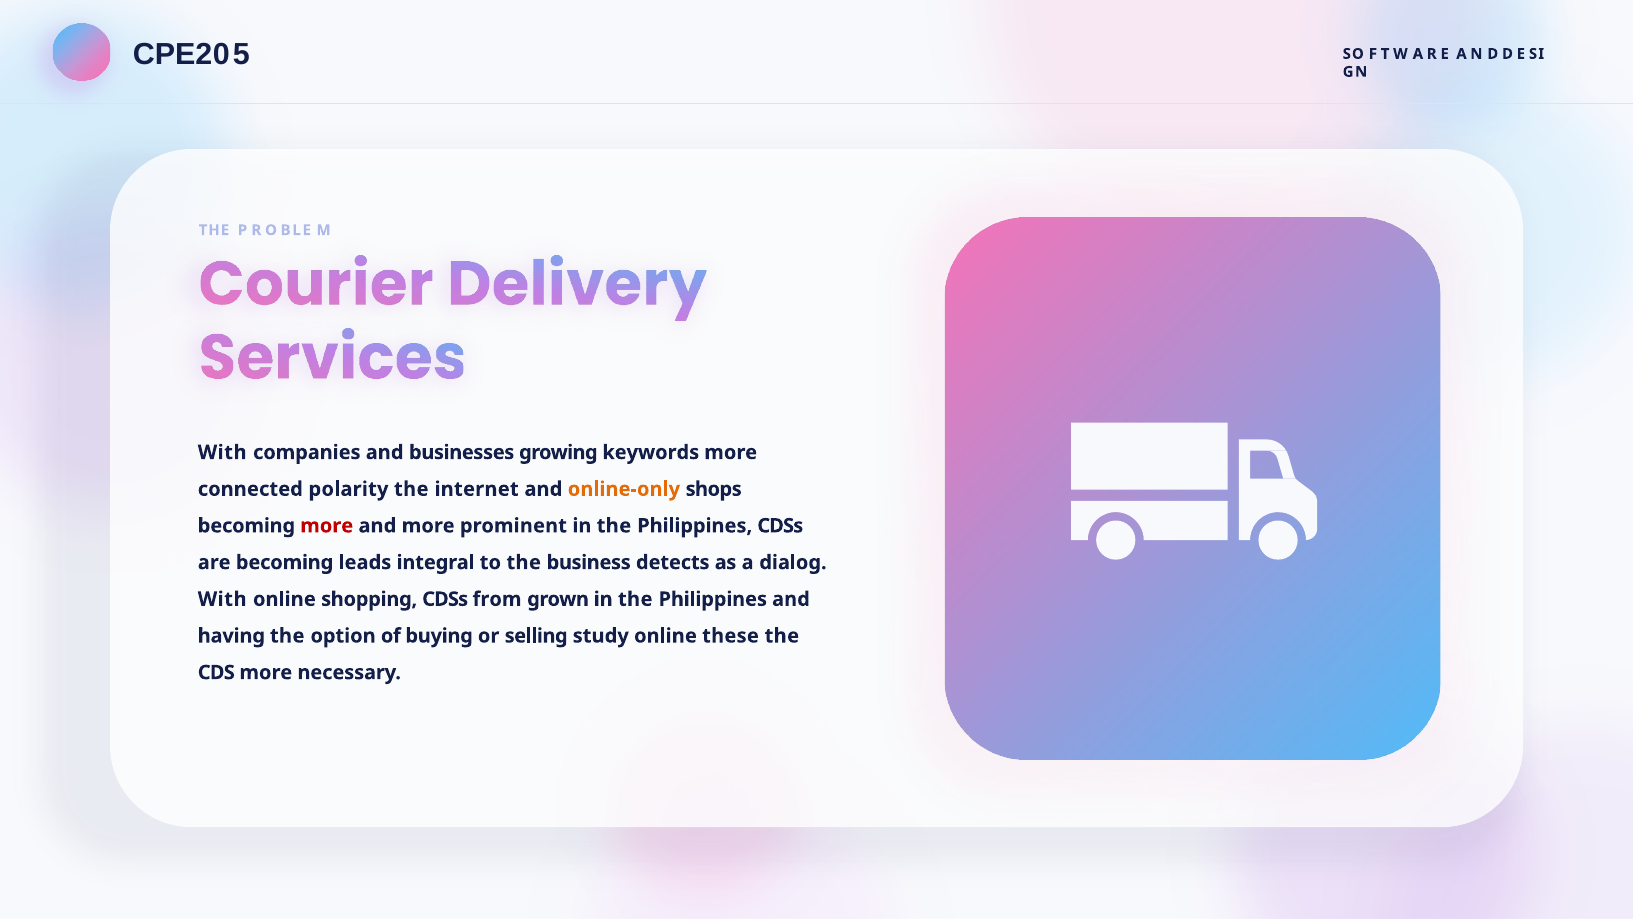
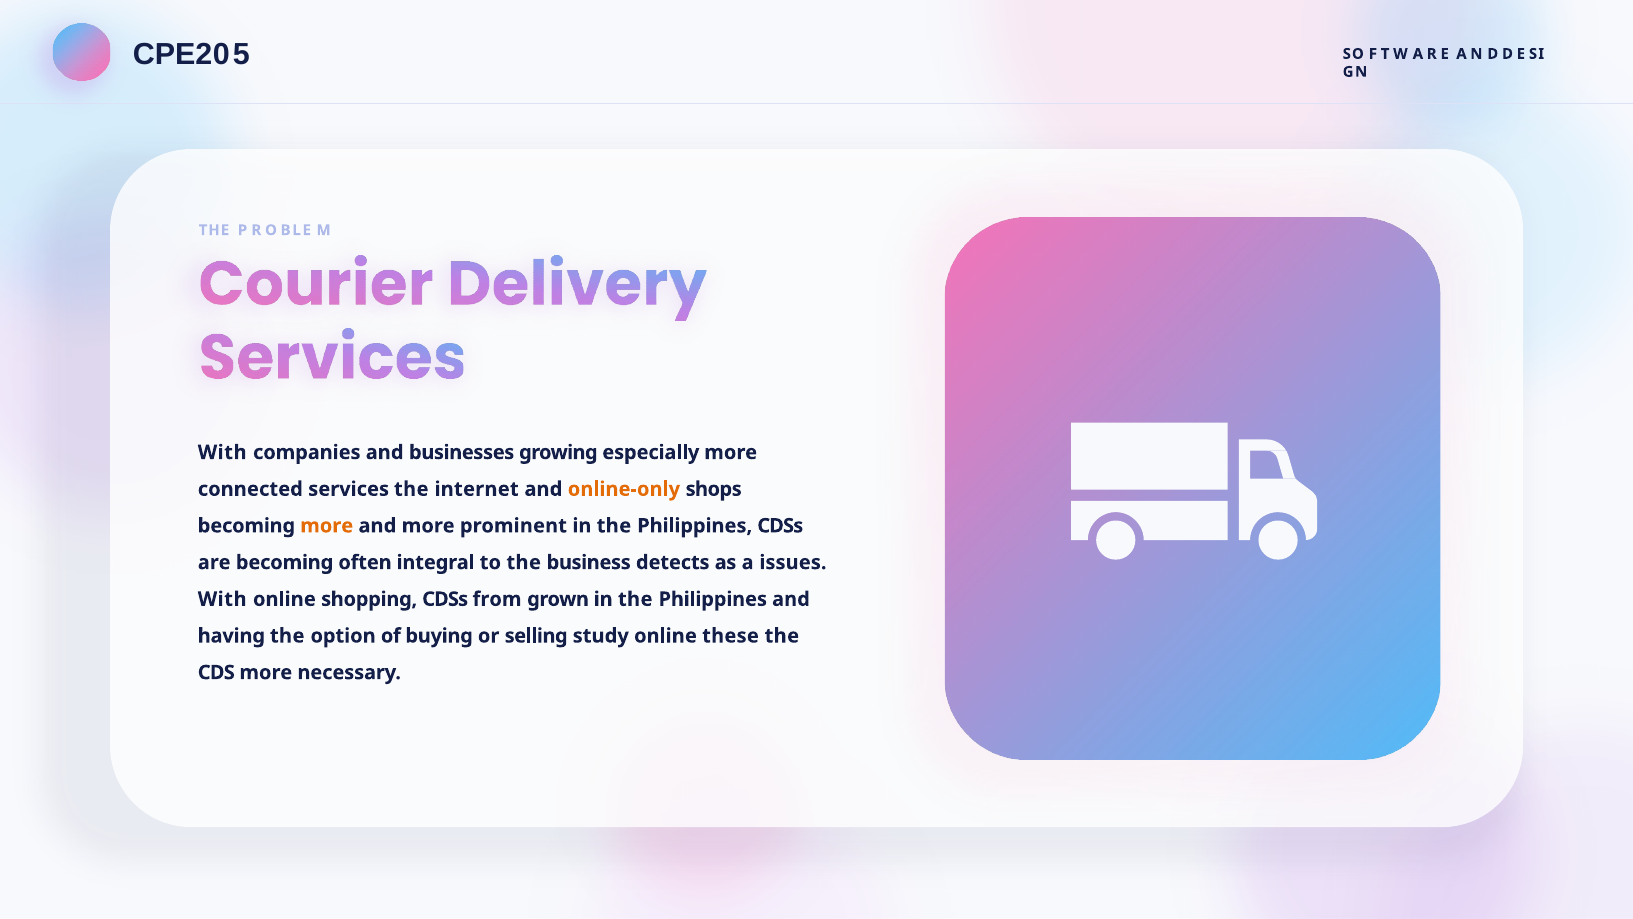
keywords: keywords -> especially (651, 453)
polarity: polarity -> services (349, 489)
more colour: red -> orange (327, 526)
leads: leads -> often (365, 563)
dialog: dialog -> issues (793, 563)
